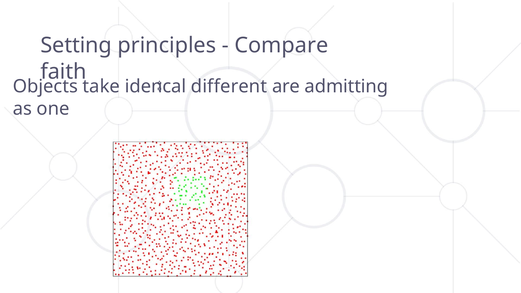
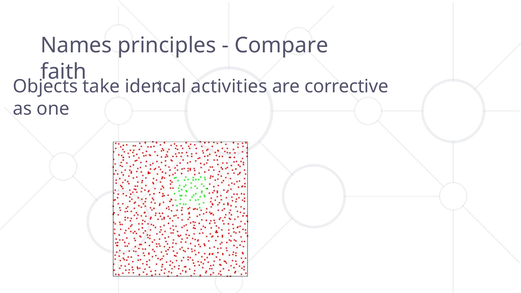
Setting: Setting -> Names (76, 45)
different: different -> activities (229, 86)
admitting: admitting -> corrective (346, 86)
